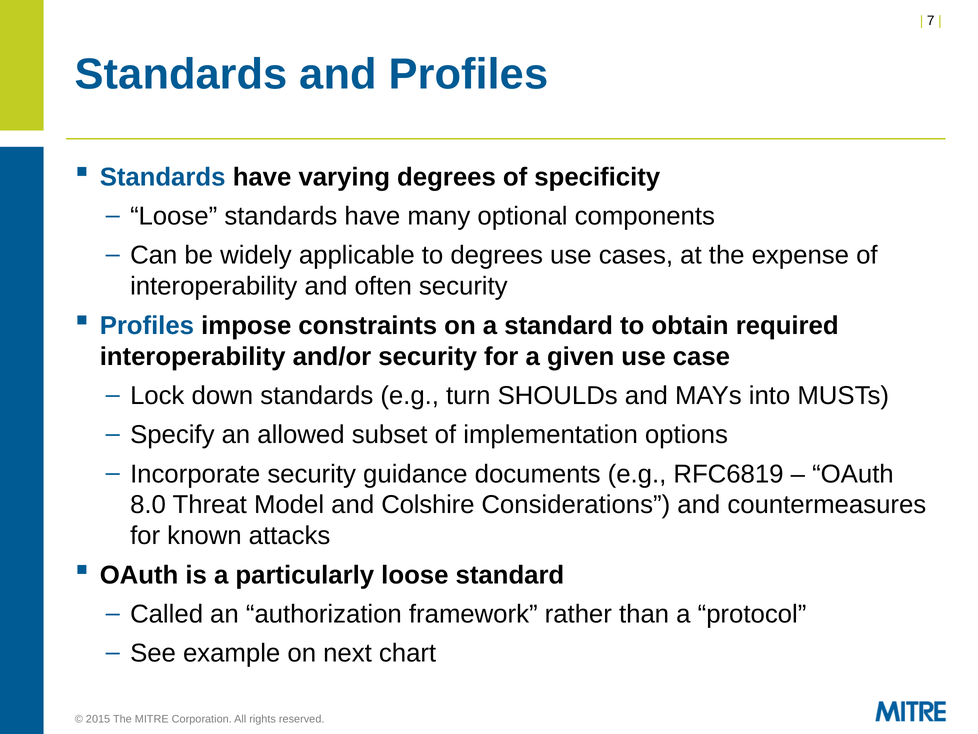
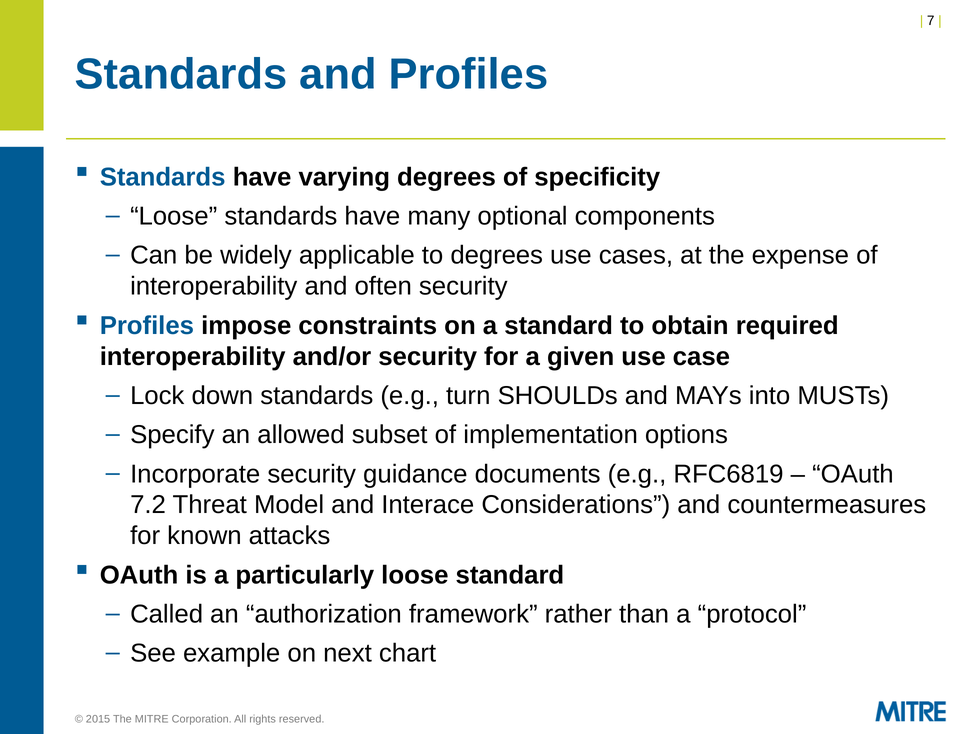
8.0: 8.0 -> 7.2 (148, 505)
Colshire: Colshire -> Interace (428, 505)
